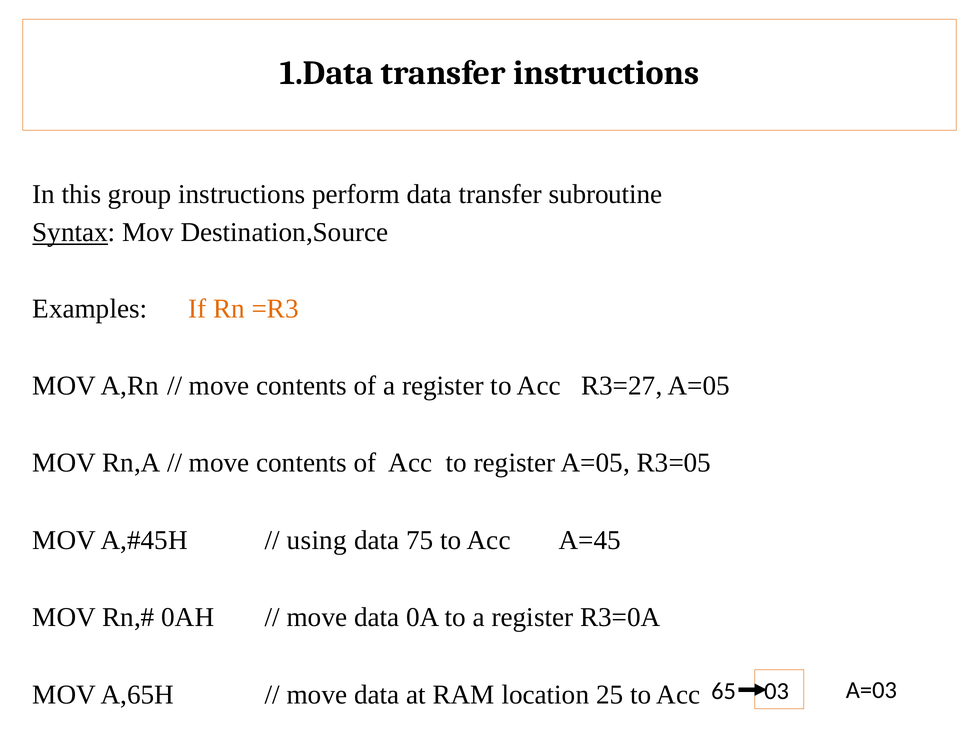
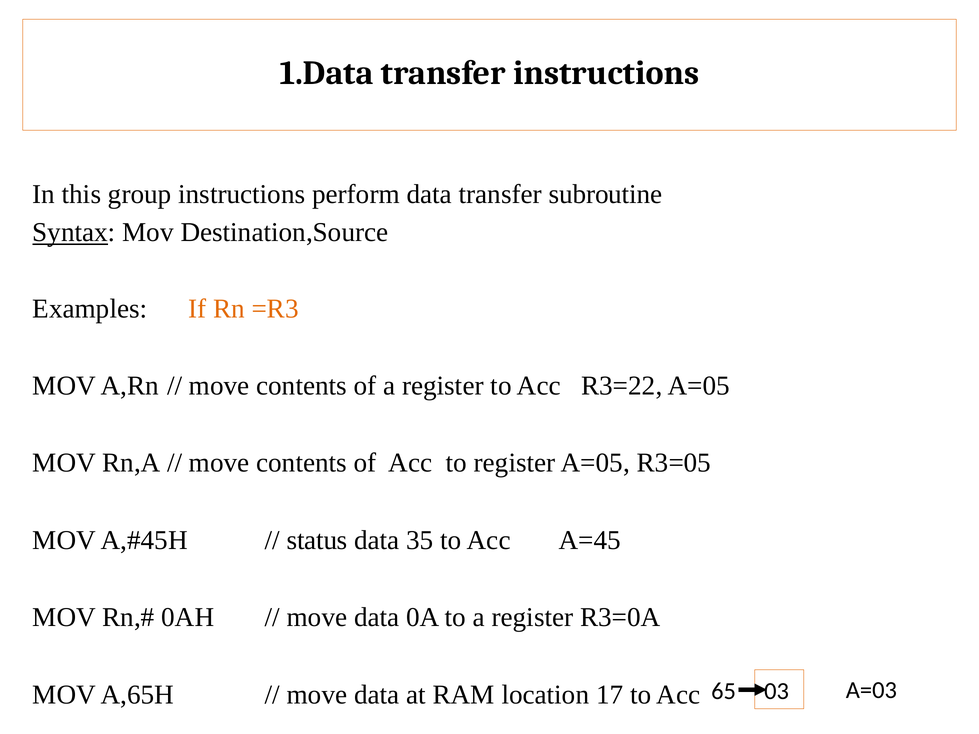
R3=27: R3=27 -> R3=22 (622, 386)
using: using -> status (317, 540)
75: 75 -> 35 (420, 540)
25: 25 -> 17 (610, 695)
